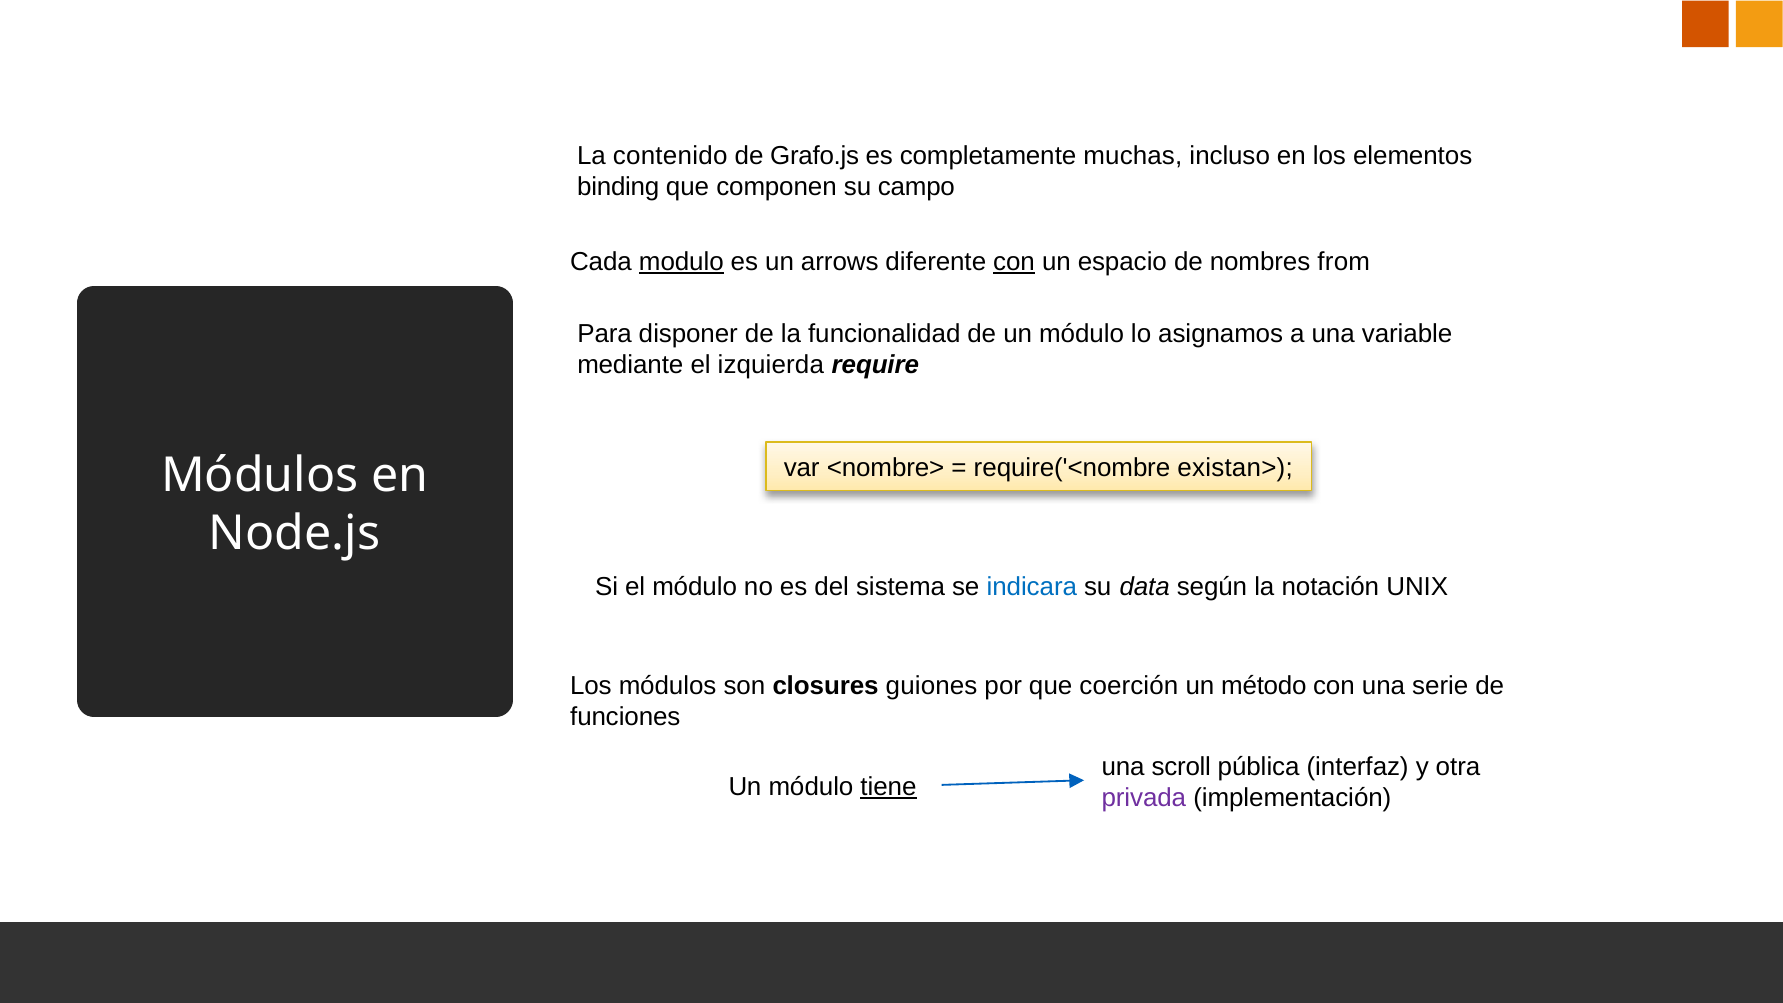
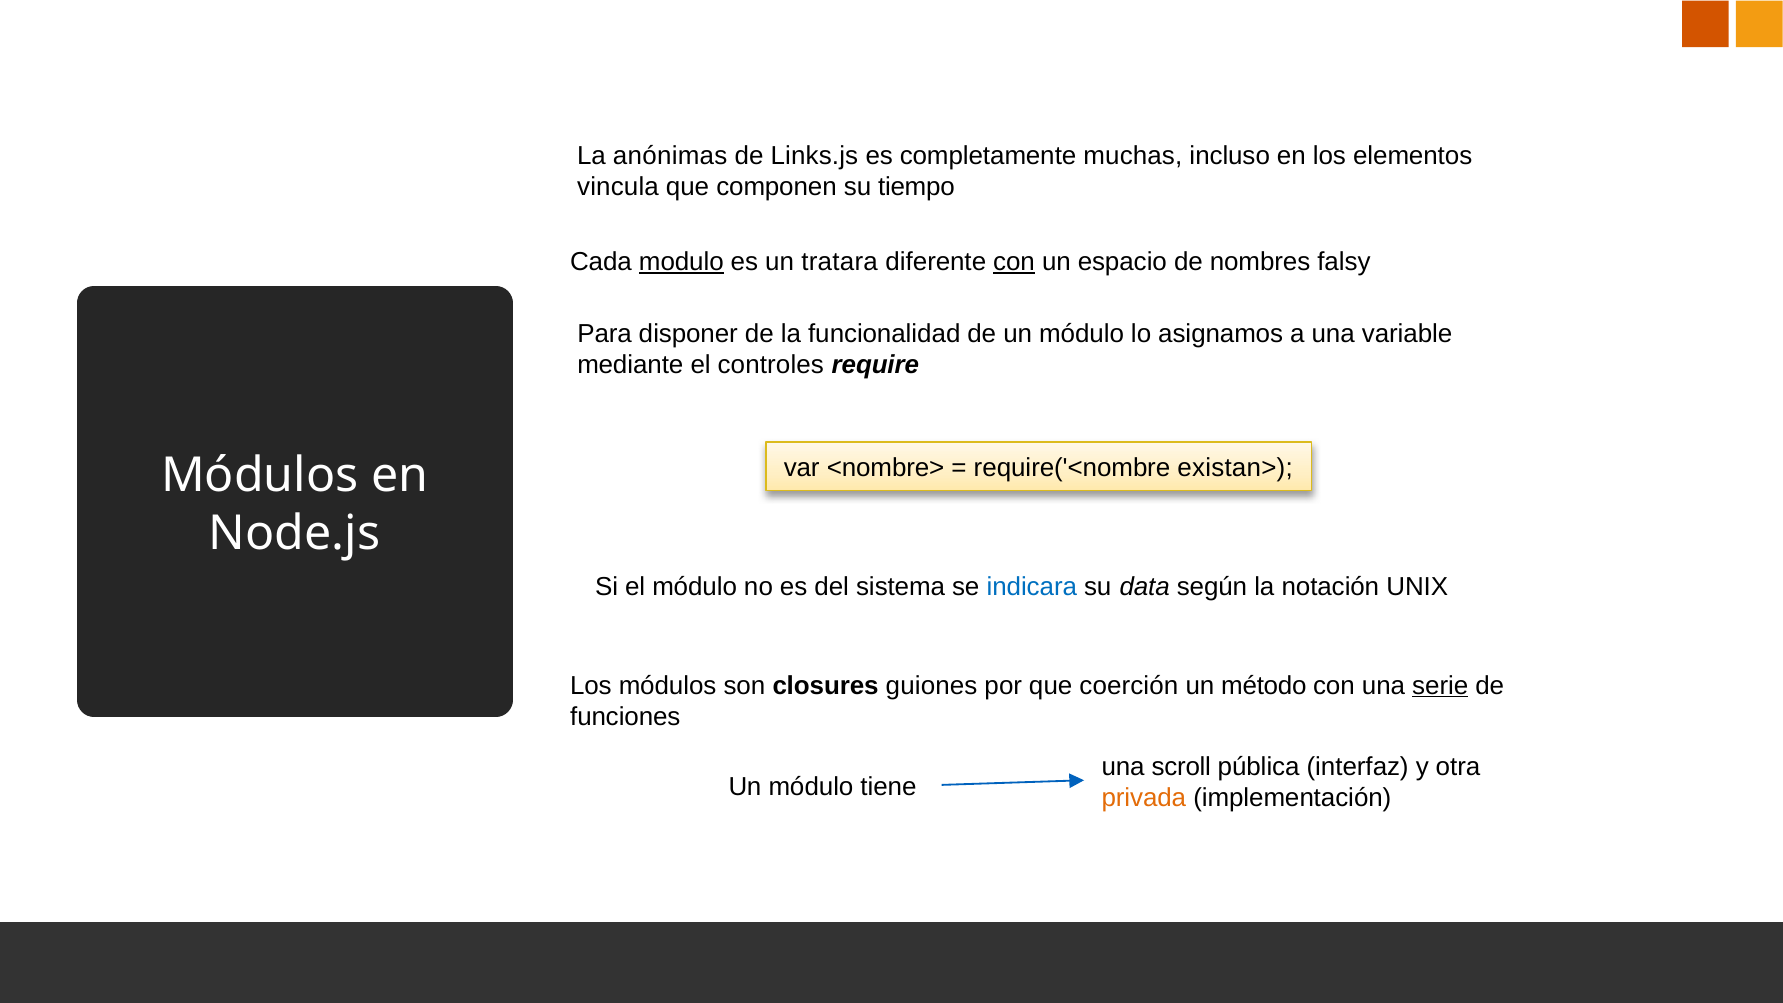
contenido: contenido -> anónimas (670, 156)
Grafo.js: Grafo.js -> Links.js (814, 156)
binding: binding -> vincula (618, 187)
campo: campo -> tiempo (916, 187)
arrows: arrows -> tratara (840, 262)
from: from -> falsy (1344, 262)
izquierda: izquierda -> controles (771, 365)
serie underline: none -> present (1440, 685)
tiene underline: present -> none (888, 787)
privada colour: purple -> orange (1144, 798)
